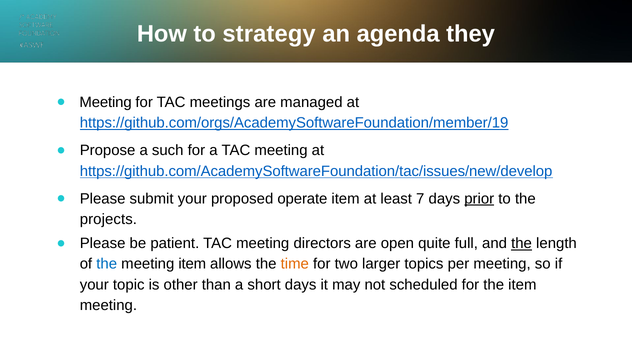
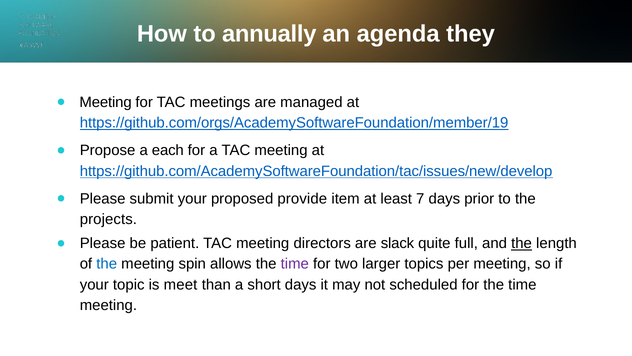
strategy: strategy -> annually (269, 34)
such: such -> each (168, 150)
operate: operate -> provide (302, 198)
prior underline: present -> none (479, 198)
open: open -> slack (397, 243)
meeting item: item -> spin (192, 264)
time colour: orange -> purple (295, 264)
other: other -> meet (181, 284)
for the item: item -> time (522, 284)
